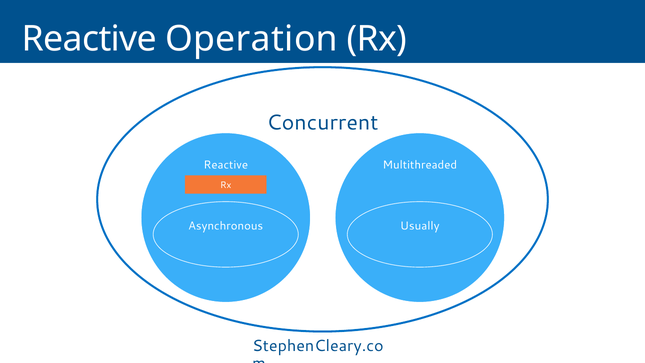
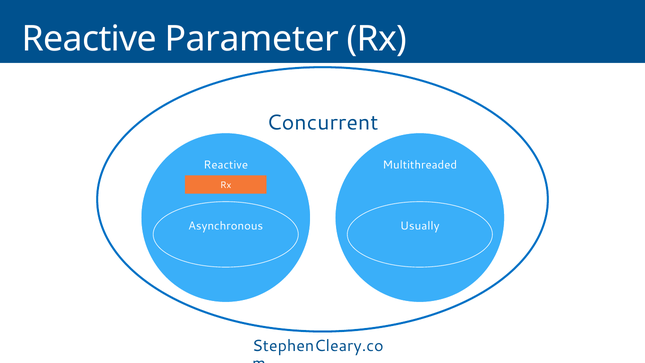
Operation: Operation -> Parameter (252, 39)
